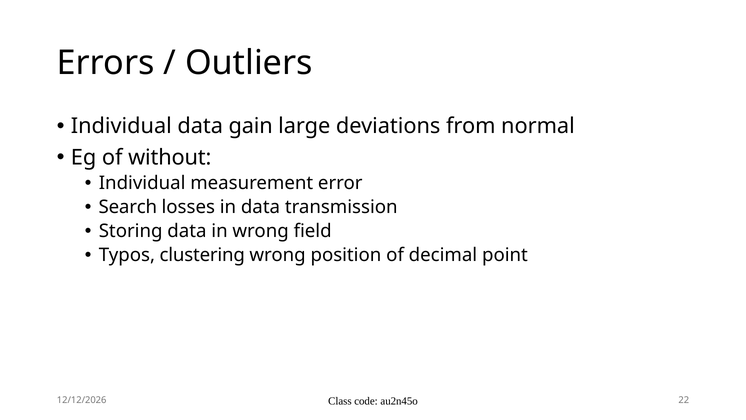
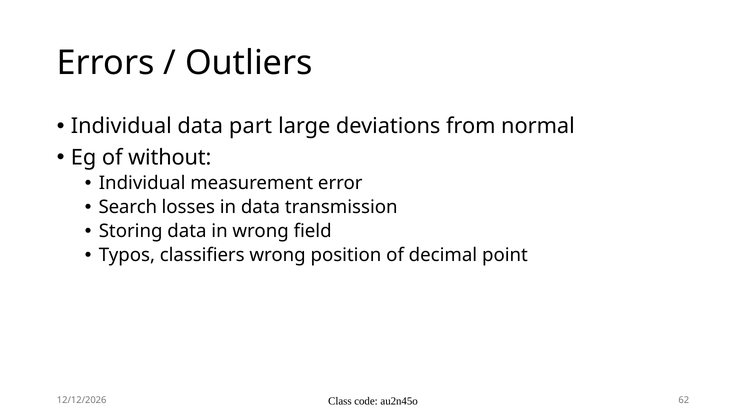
gain: gain -> part (250, 126)
clustering: clustering -> classifiers (202, 255)
22: 22 -> 62 (684, 400)
